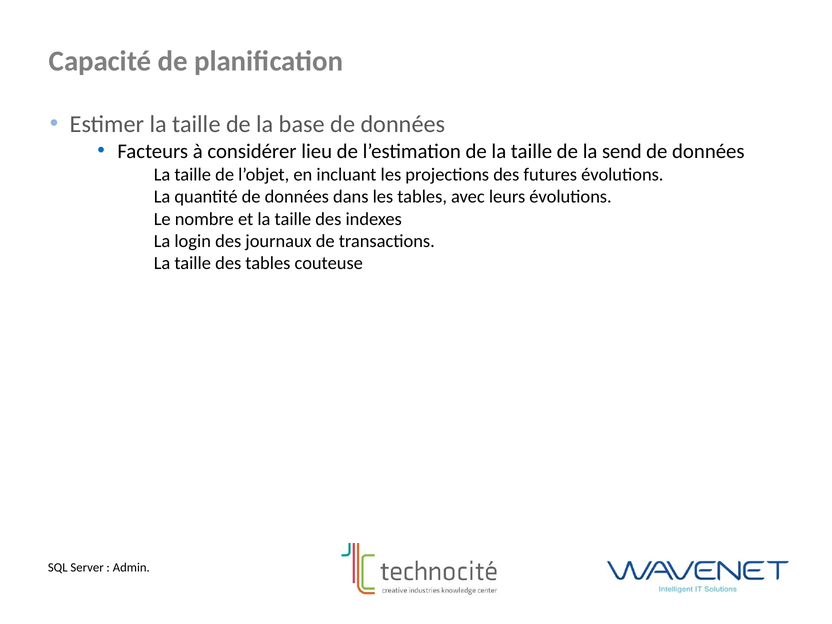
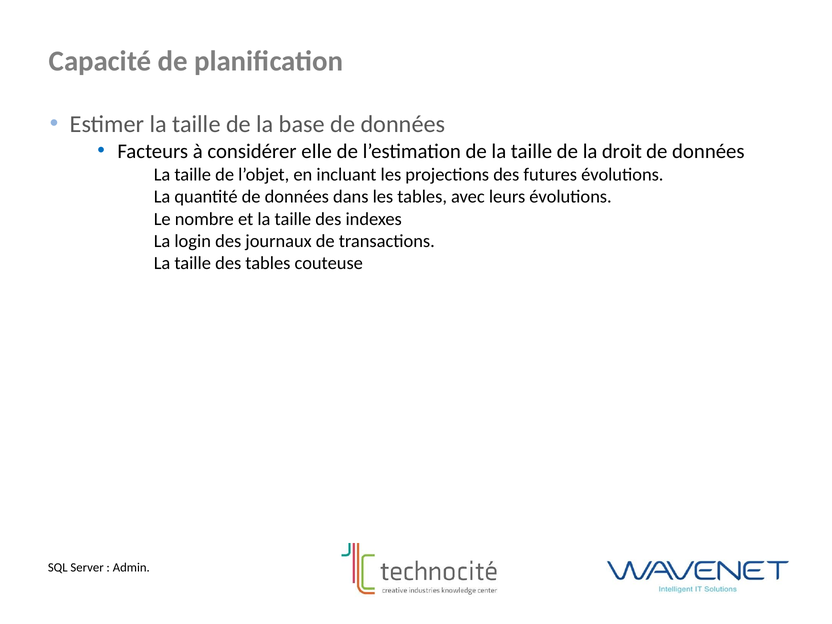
lieu: lieu -> elle (317, 151)
send: send -> droit (622, 151)
